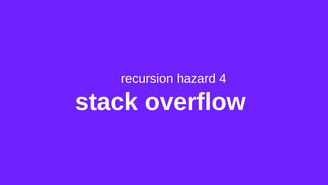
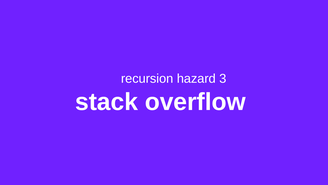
4: 4 -> 3 (223, 78)
